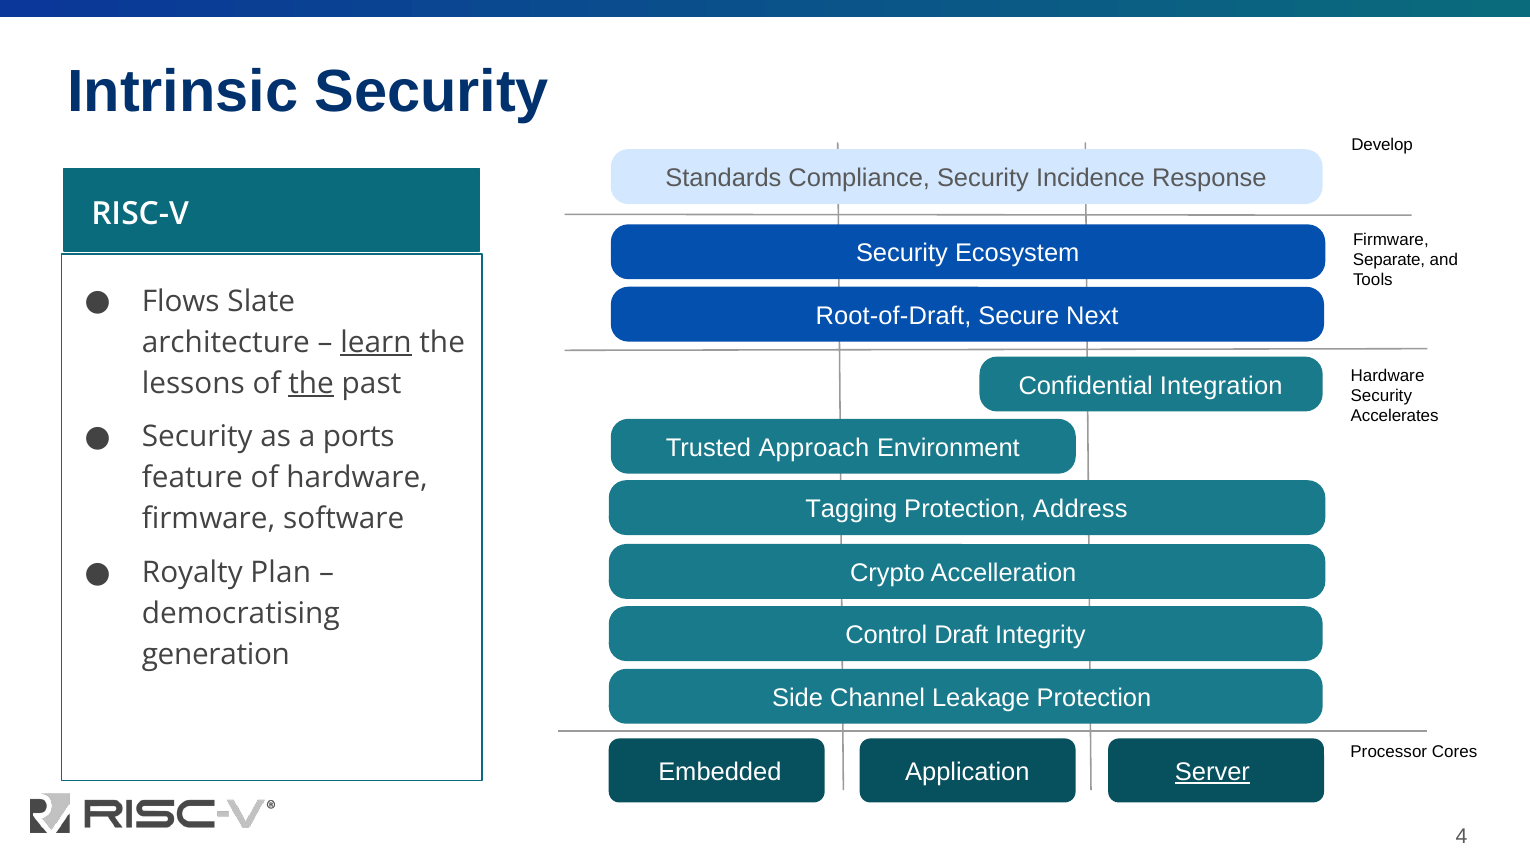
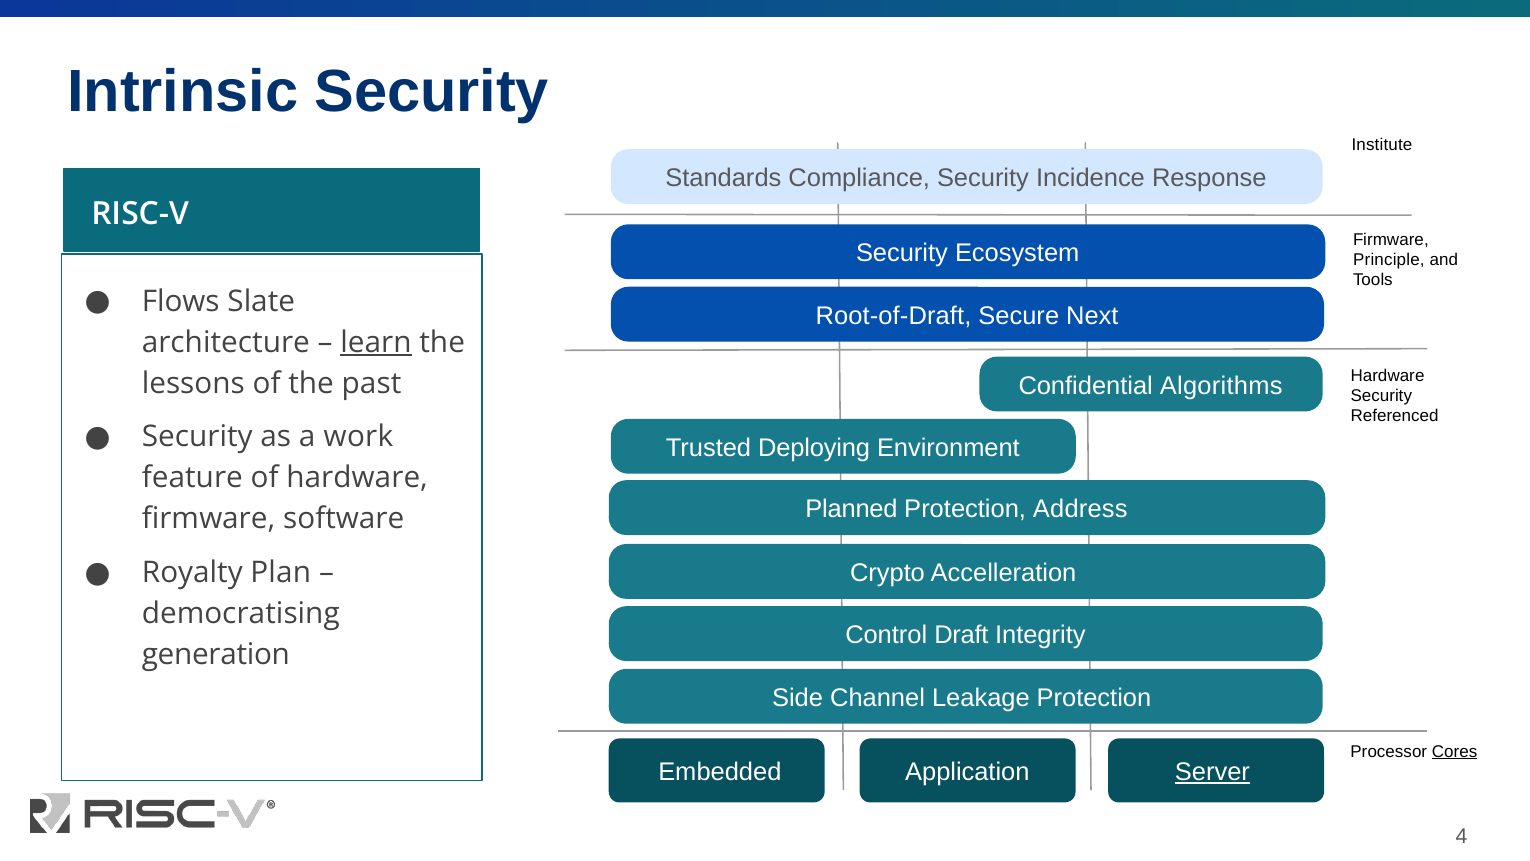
Develop: Develop -> Institute (1382, 145)
Separate: Separate -> Principle (1389, 260)
the underline: present -> none (311, 383)
Integration: Integration -> Algorithms (1221, 386)
Accelerates: Accelerates -> Referenced (1395, 416)
ports: ports -> work (358, 437)
Approach: Approach -> Deploying (814, 448)
Tagging: Tagging -> Planned (851, 509)
Cores underline: none -> present (1455, 751)
